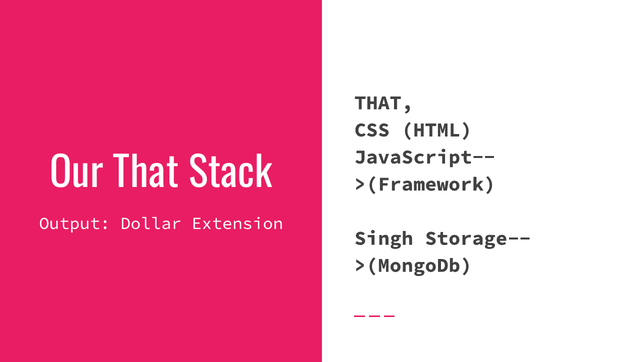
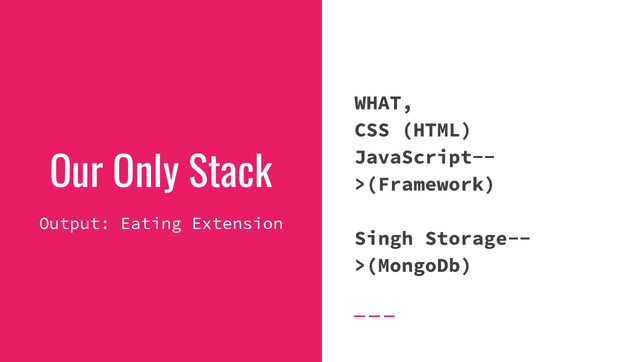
THAT: THAT -> WHAT (384, 103)
Our That: That -> Only (146, 174)
Dollar: Dollar -> Eating (151, 224)
